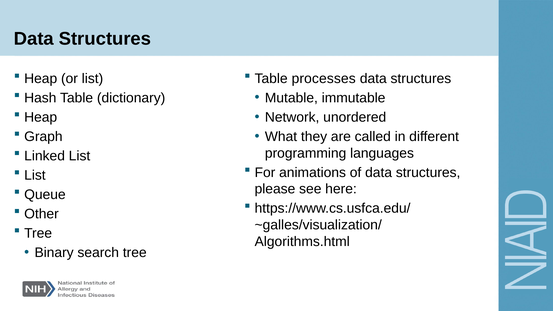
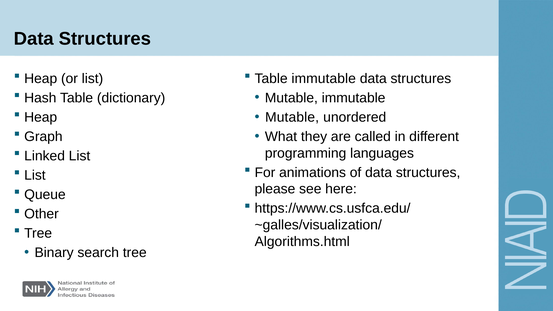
Table processes: processes -> immutable (324, 79)
Network: Network -> Mutable (292, 117)
